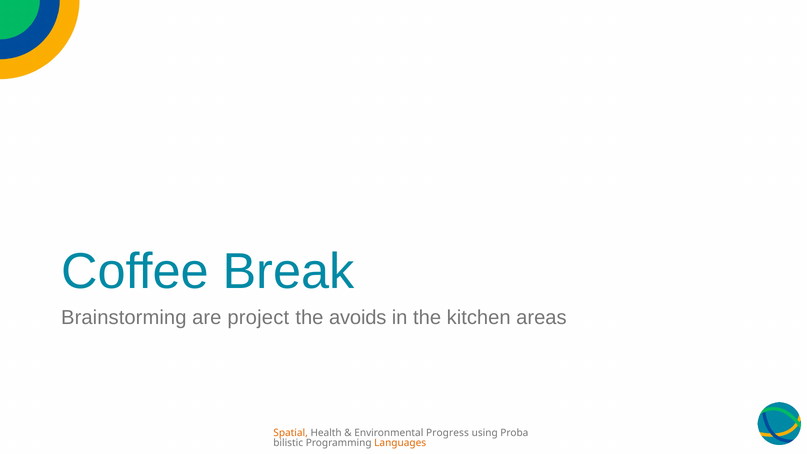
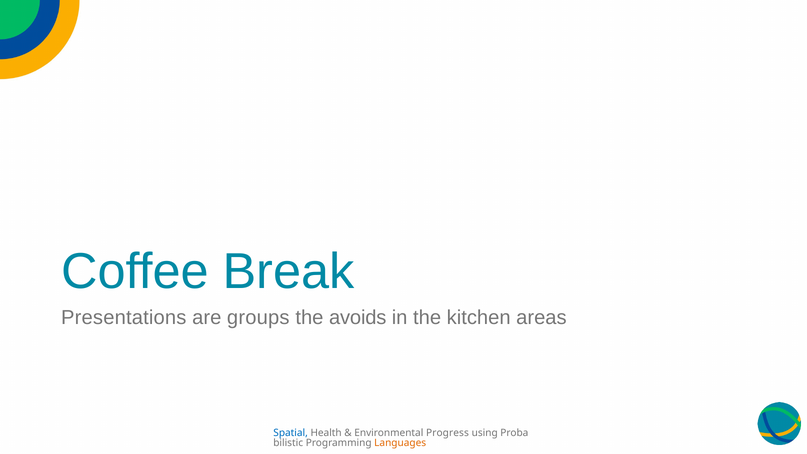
Brainstorming: Brainstorming -> Presentations (124, 318)
project: project -> groups (258, 318)
Spatial colour: orange -> blue (291, 433)
